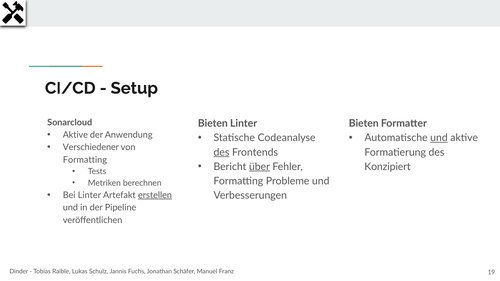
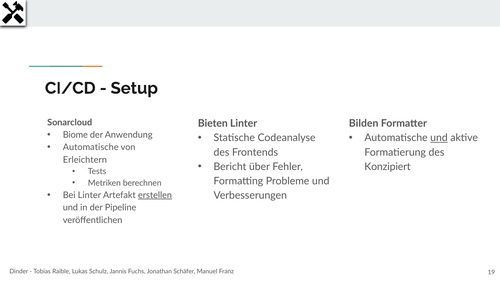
Bieten: Bieten -> Bilden (364, 124)
Aktive: Aktive -> Biome (75, 135)
Verschiedener: Verschiedener -> Automatische (91, 147)
des underline: present -> none (221, 152)
Formatting: Formatting -> Erleichtern (85, 160)
über underline: present -> none (259, 167)
